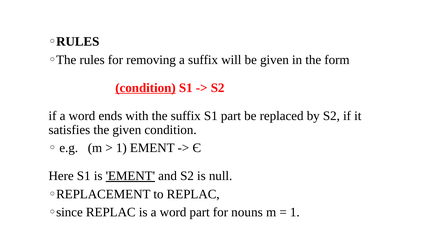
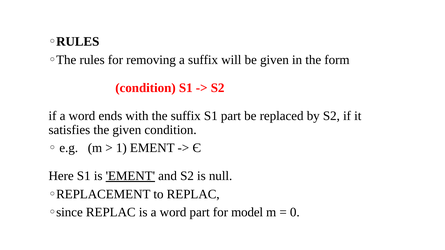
condition underline: present -> none (146, 88)
nouns: nouns -> model (247, 213)
1: 1 -> 0 (295, 213)
